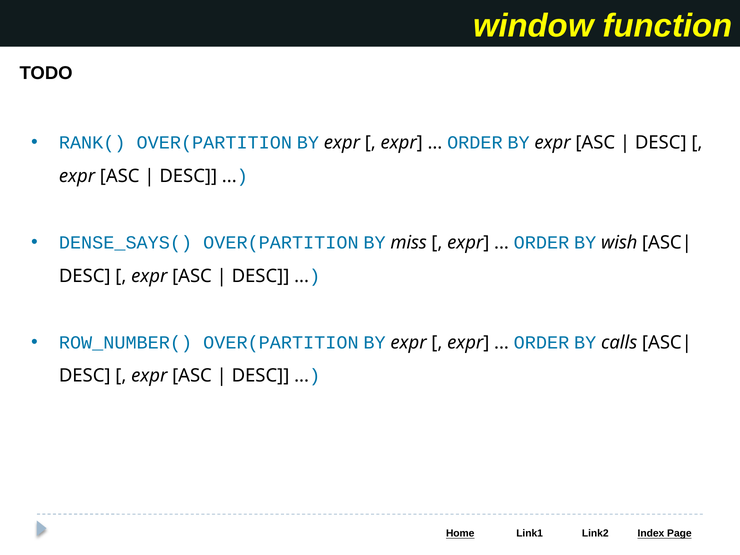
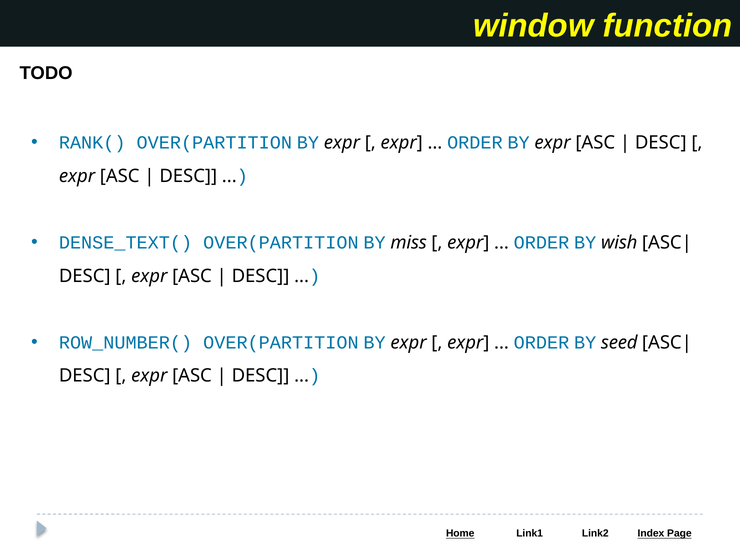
DENSE_SAYS(: DENSE_SAYS( -> DENSE_TEXT( (126, 243)
calls: calls -> seed (619, 343)
